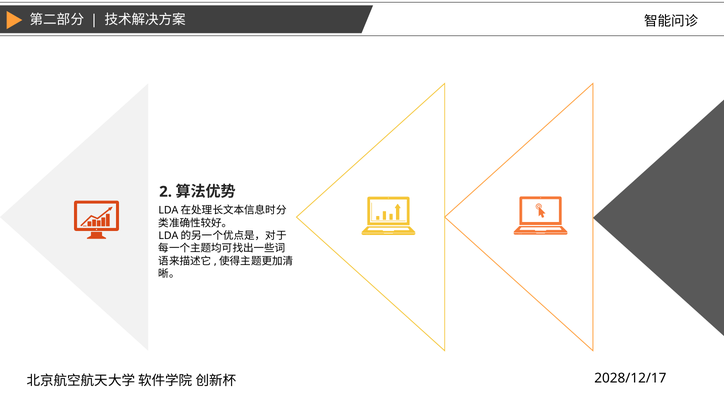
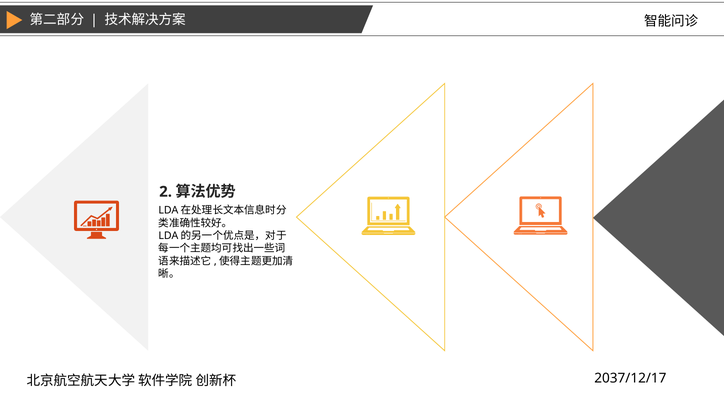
2028/12/17: 2028/12/17 -> 2037/12/17 (630, 378)
